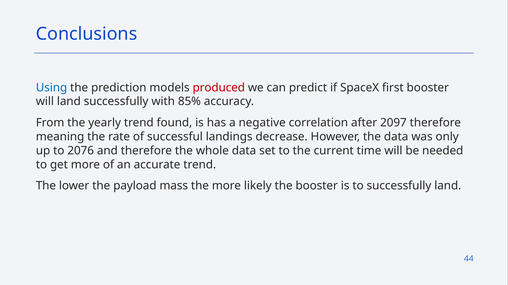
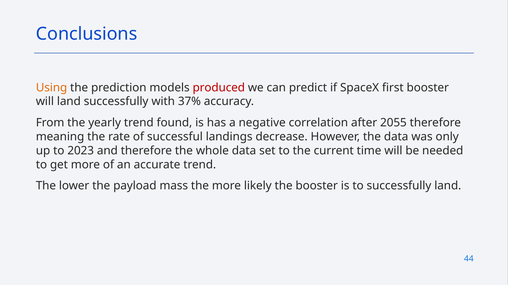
Using colour: blue -> orange (52, 88)
85%: 85% -> 37% (189, 102)
2097: 2097 -> 2055 (393, 123)
2076: 2076 -> 2023 (81, 151)
